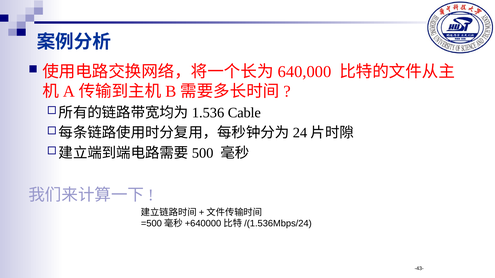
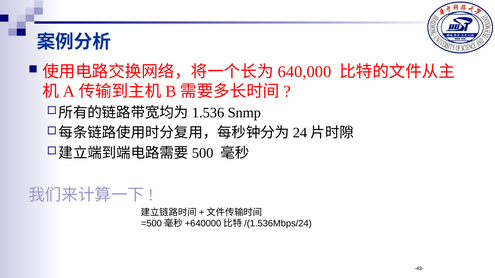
Cable: Cable -> Snmp (244, 113)
